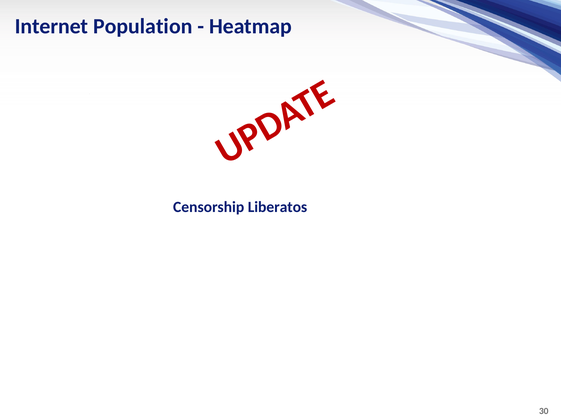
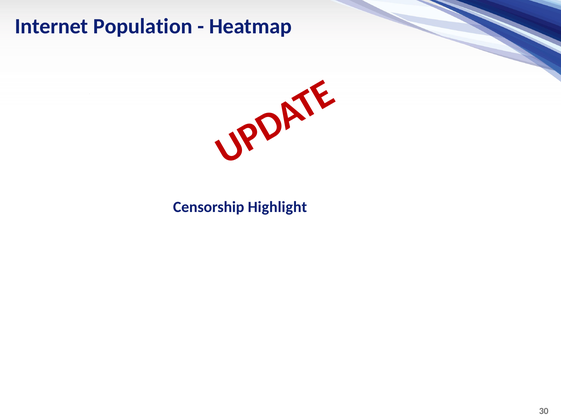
Liberatos: Liberatos -> Highlight (277, 207)
